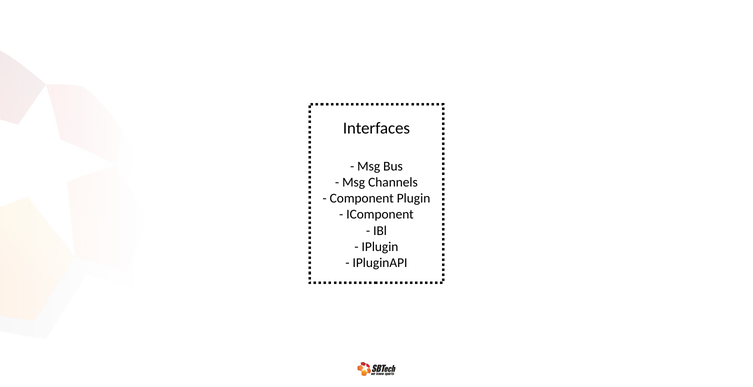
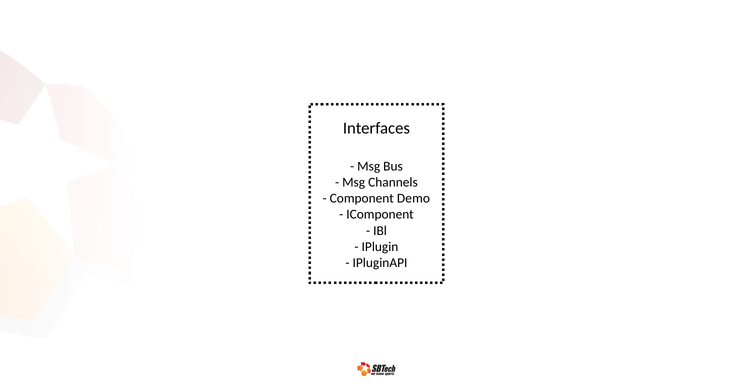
Plugin: Plugin -> Demo (413, 198)
